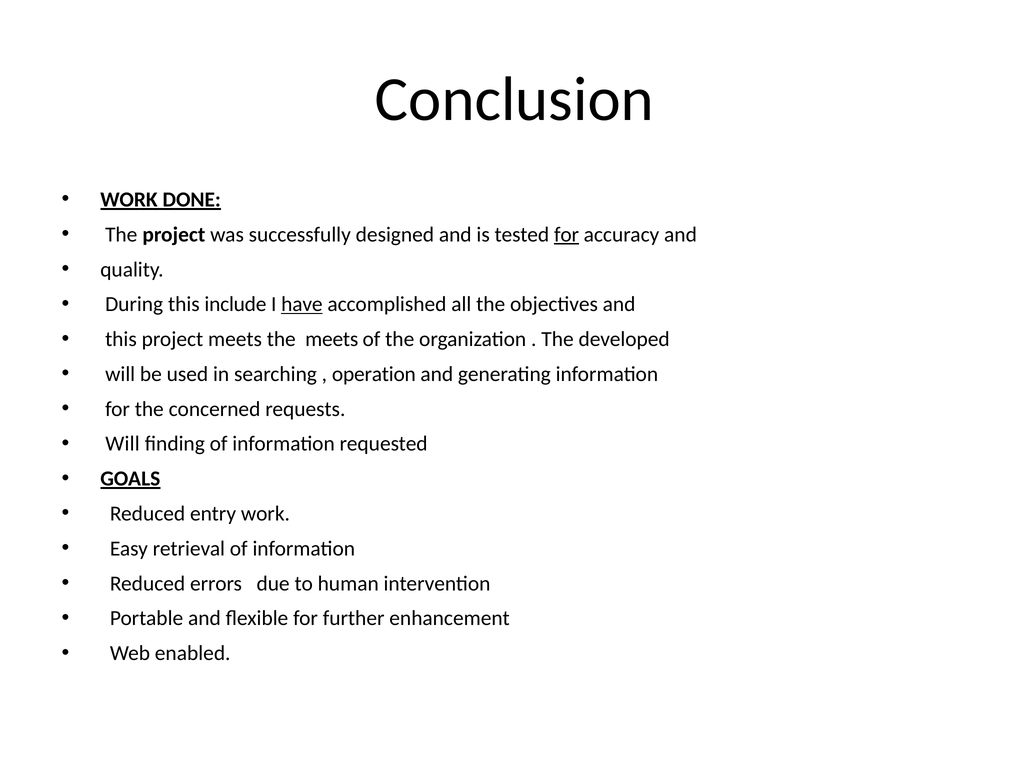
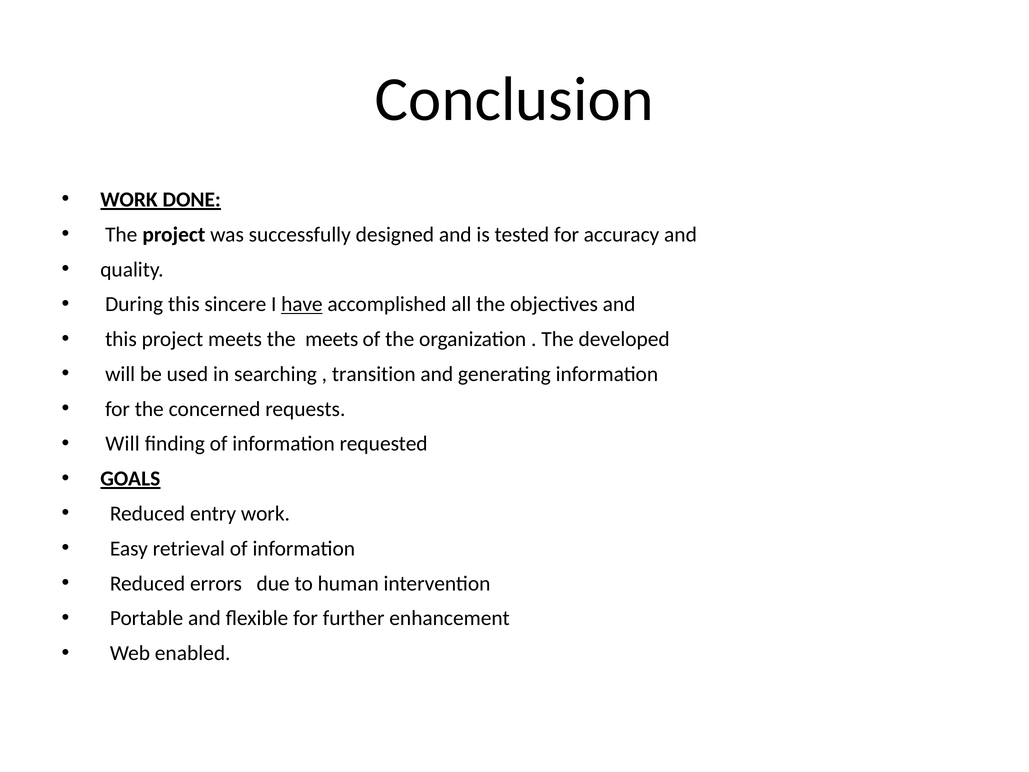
for underline: present -> none (567, 234)
include: include -> sincere (235, 304)
operation: operation -> transition (374, 374)
